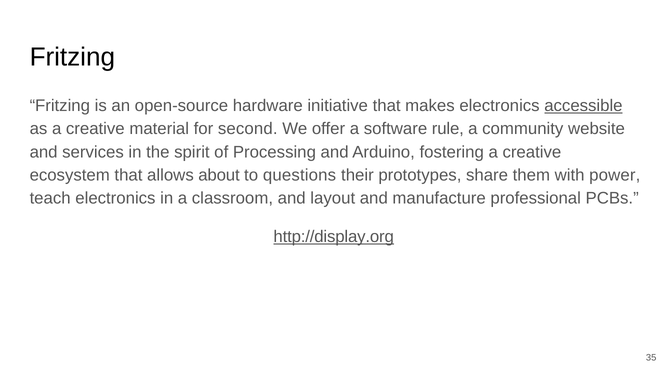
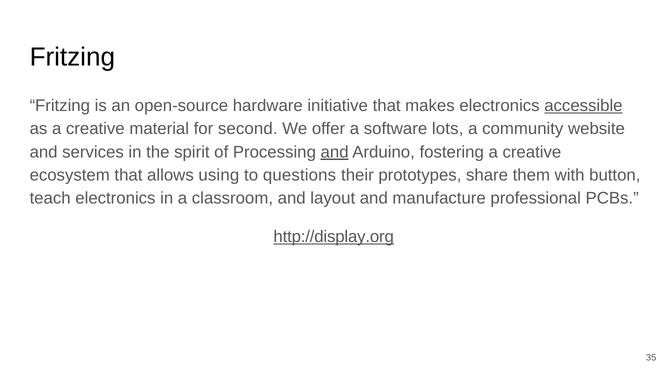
rule: rule -> lots (448, 129)
and underline: none -> present (335, 152)
about: about -> using (219, 175)
power: power -> button (615, 175)
